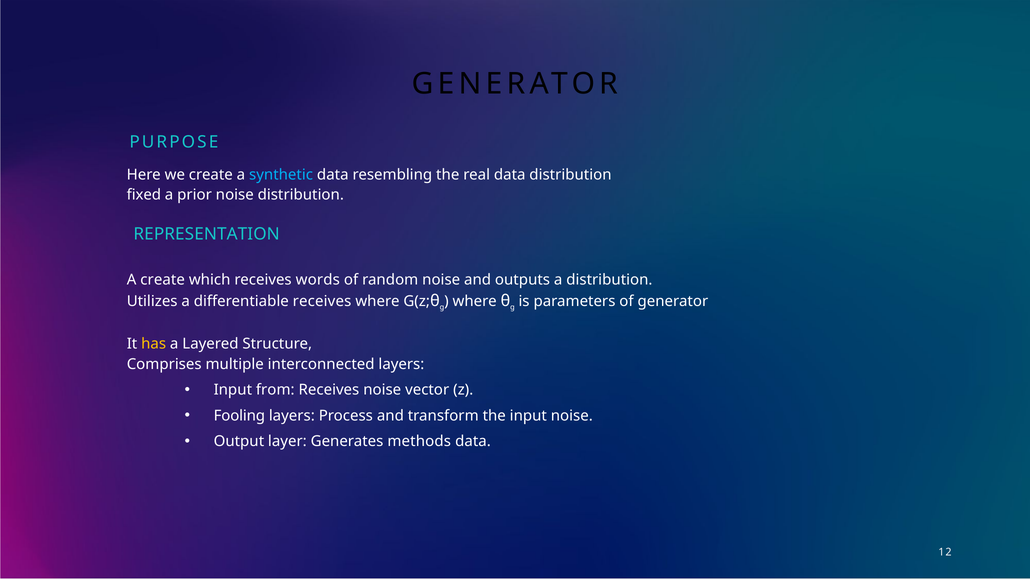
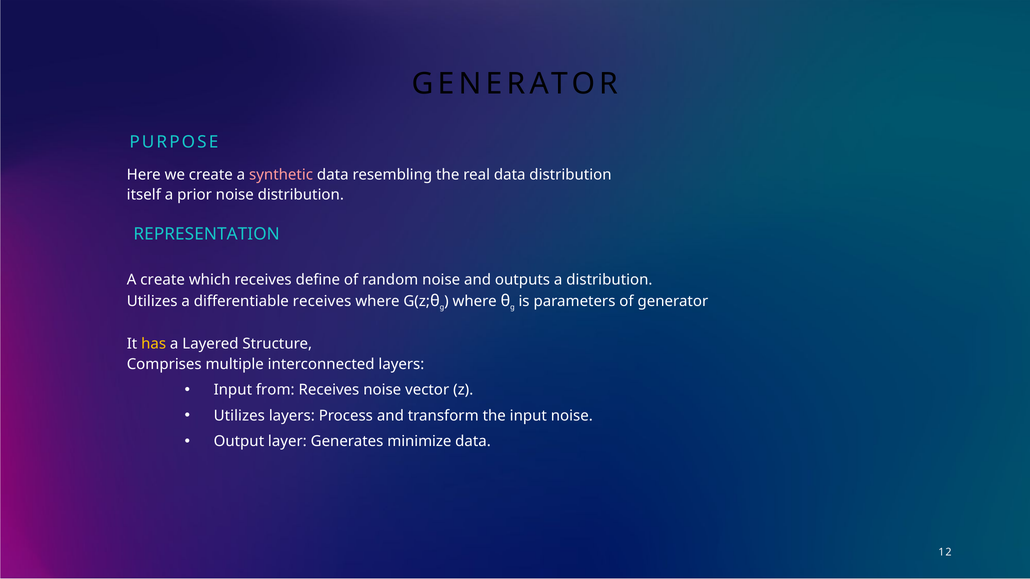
synthetic colour: light blue -> pink (281, 175)
fixed: fixed -> itself (144, 195)
words: words -> define (318, 280)
Fooling: Fooling -> Utilizes (239, 416)
methods: methods -> minimize (419, 442)
